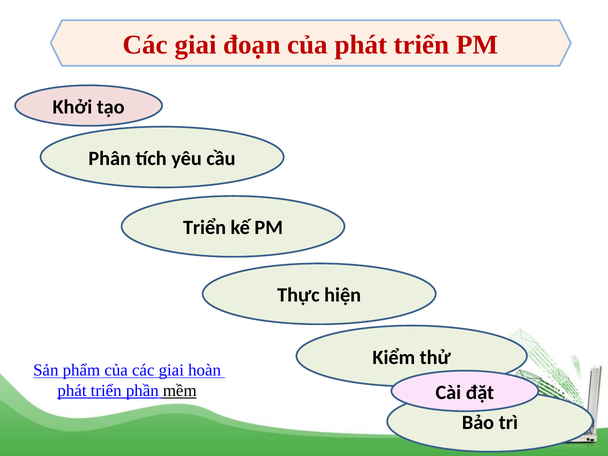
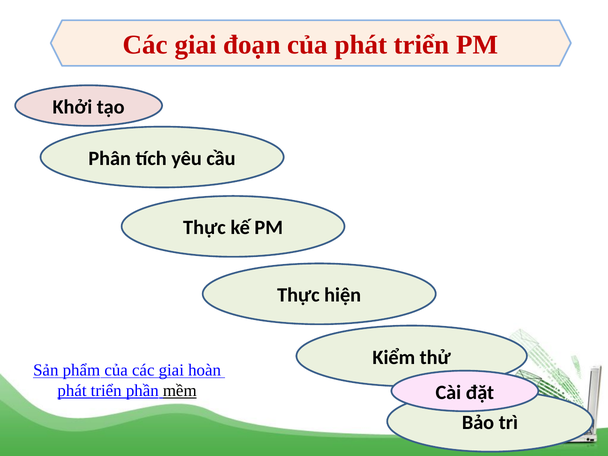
Triển: Triển -> Thực (204, 228)
